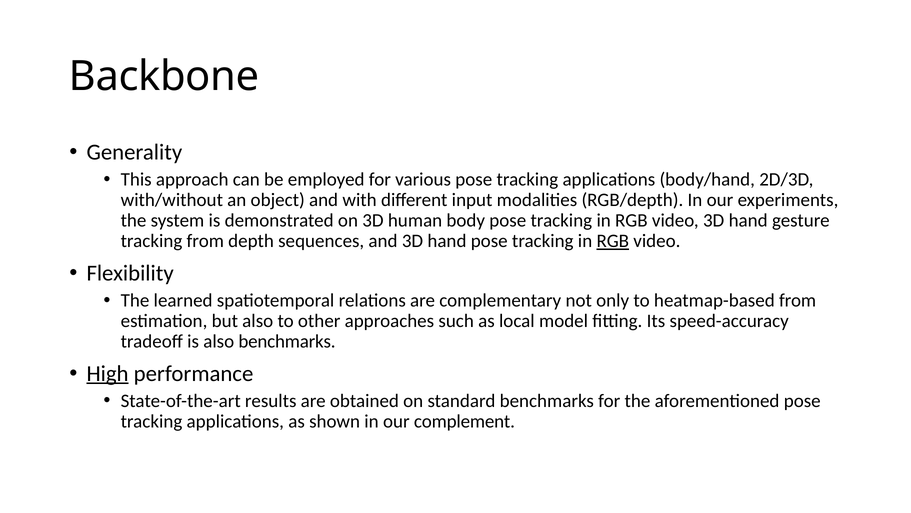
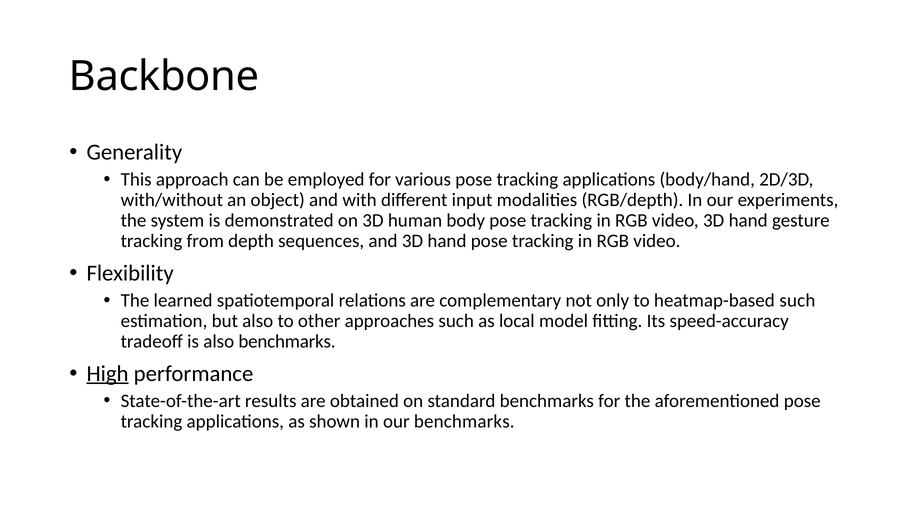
RGB underline: present -> none (613, 241)
heatmap-based from: from -> such (797, 300)
our complement: complement -> benchmarks (464, 421)
